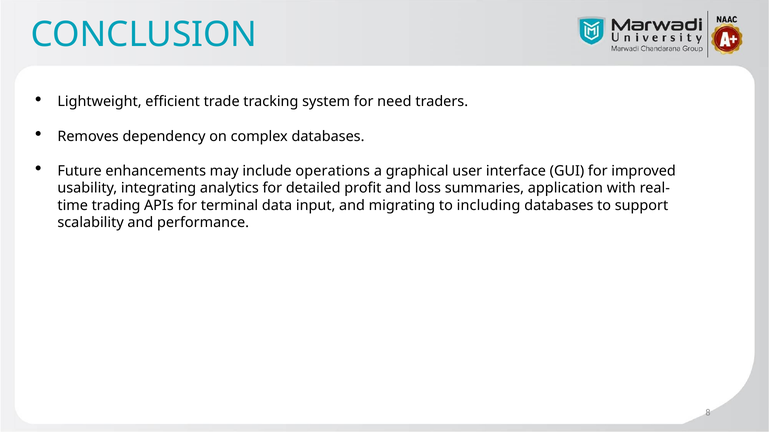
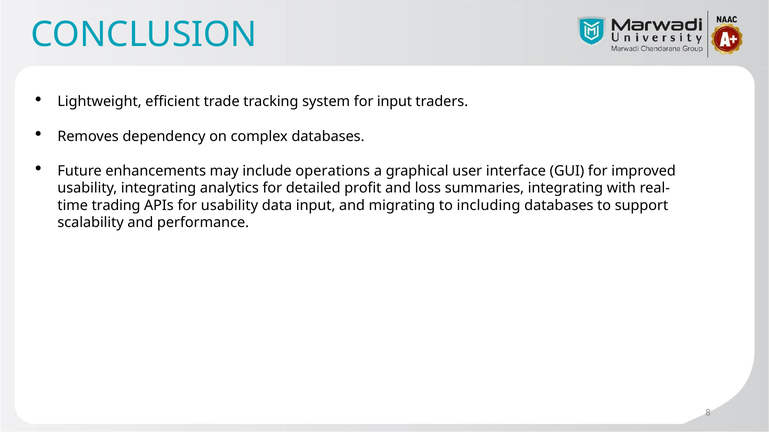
for need: need -> input (395, 102)
summaries application: application -> integrating (565, 188)
for terminal: terminal -> usability (230, 206)
